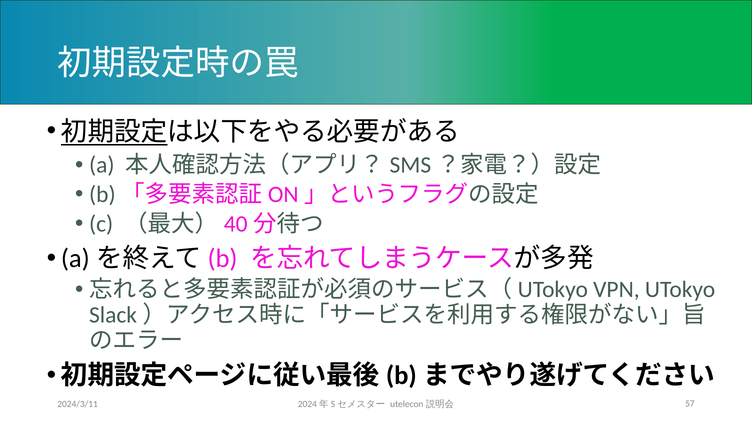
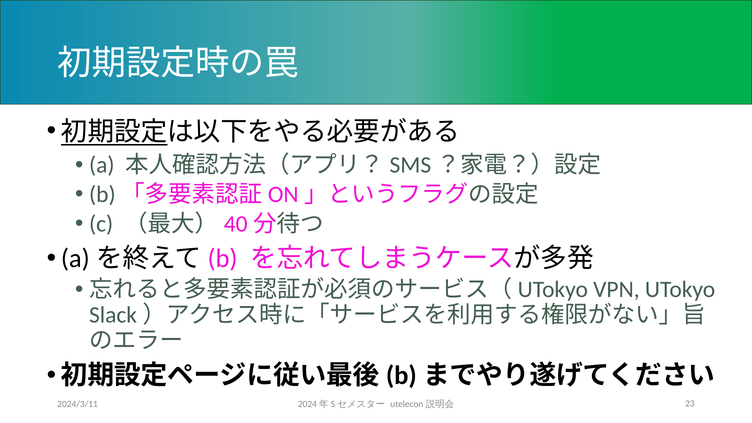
57: 57 -> 23 (690, 404)
